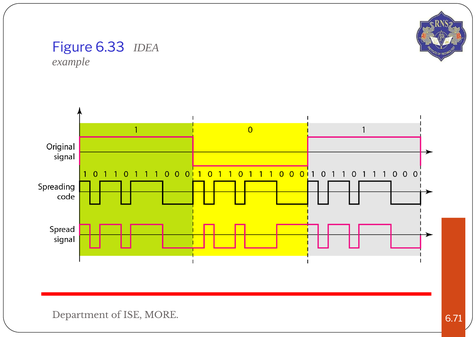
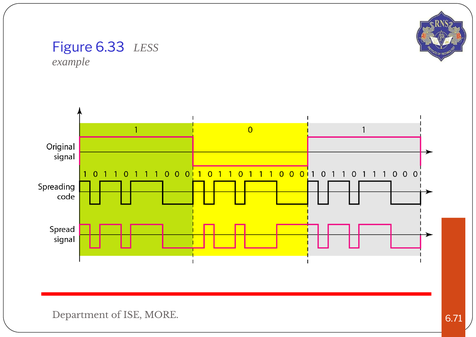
IDEA: IDEA -> LESS (146, 48)
